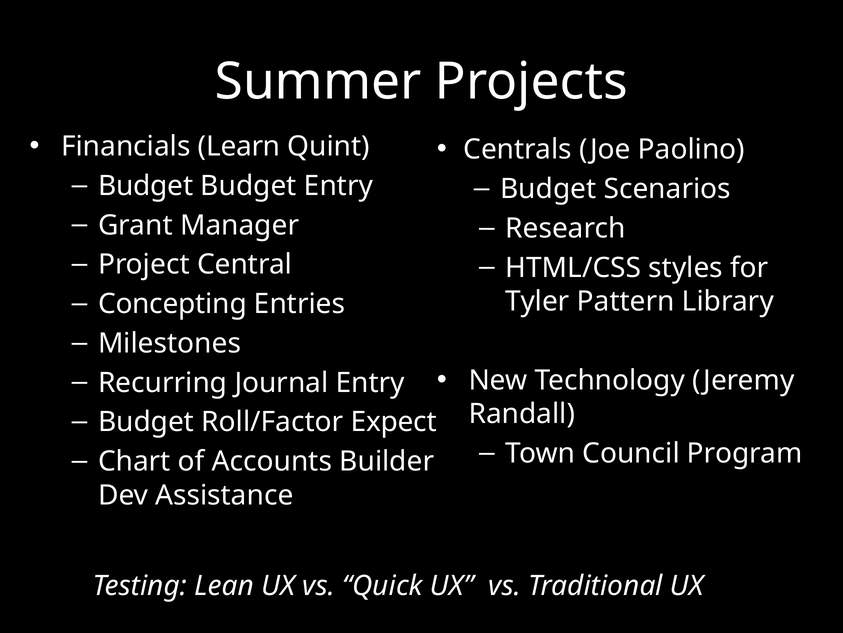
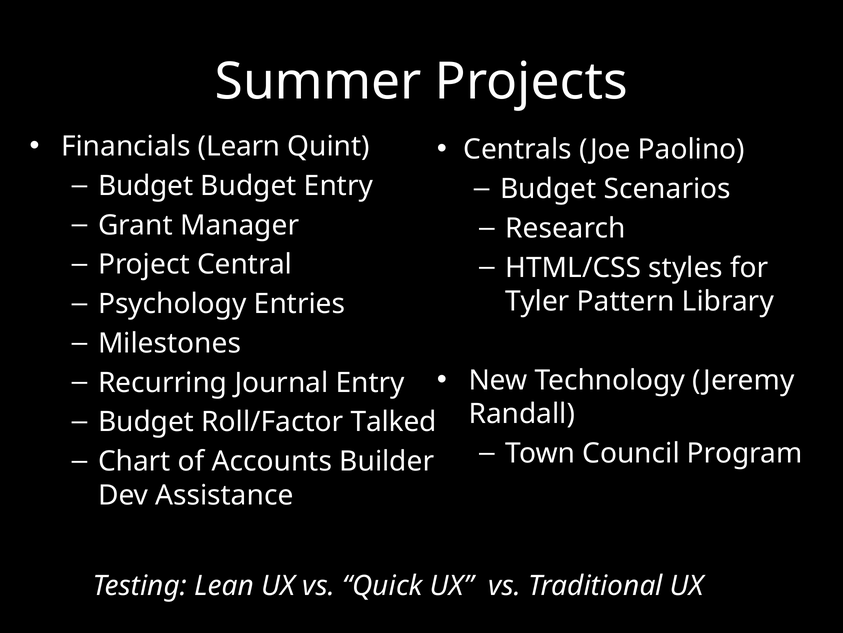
Concepting: Concepting -> Psychology (172, 304)
Expect: Expect -> Talked (394, 422)
